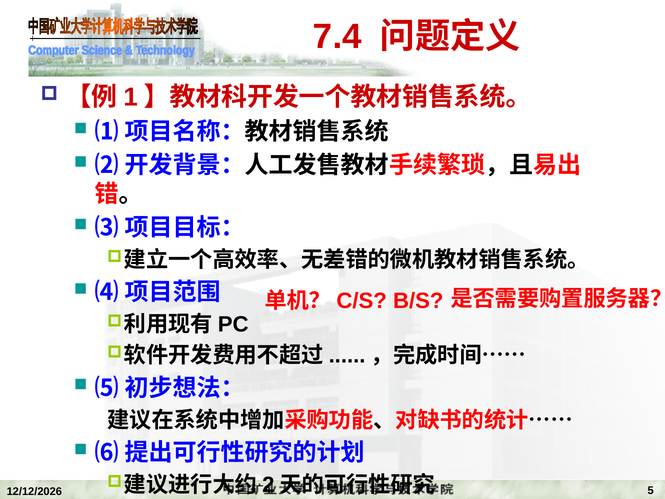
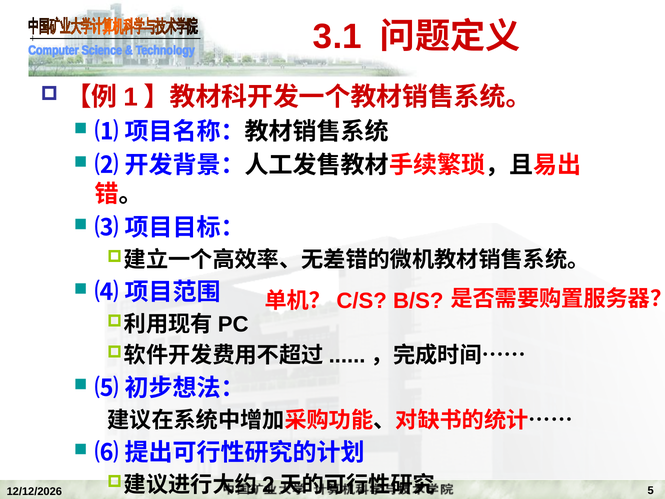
7.4: 7.4 -> 3.1 (337, 37)
